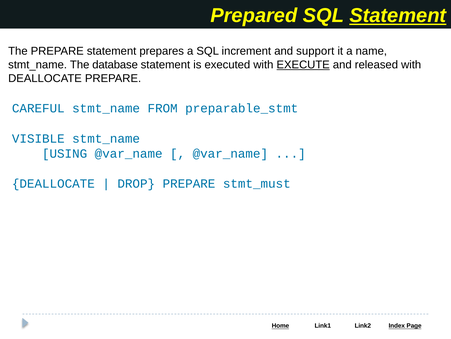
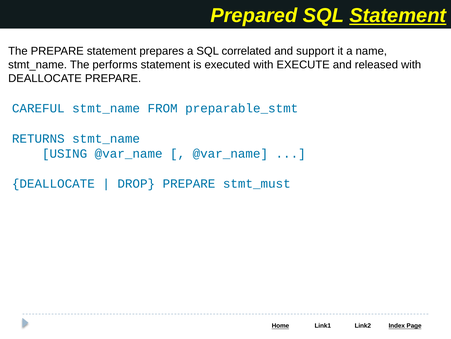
increment: increment -> correlated (246, 51)
database: database -> performs (115, 65)
EXECUTE underline: present -> none (303, 65)
VISIBLE: VISIBLE -> RETURNS (38, 138)
